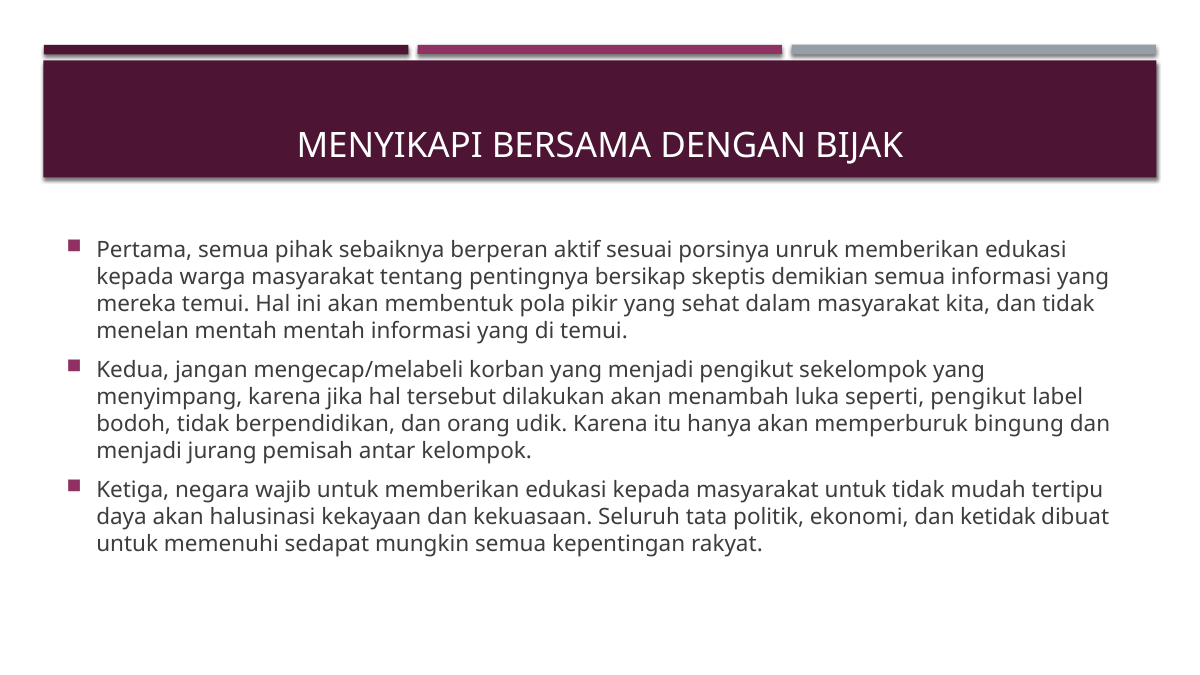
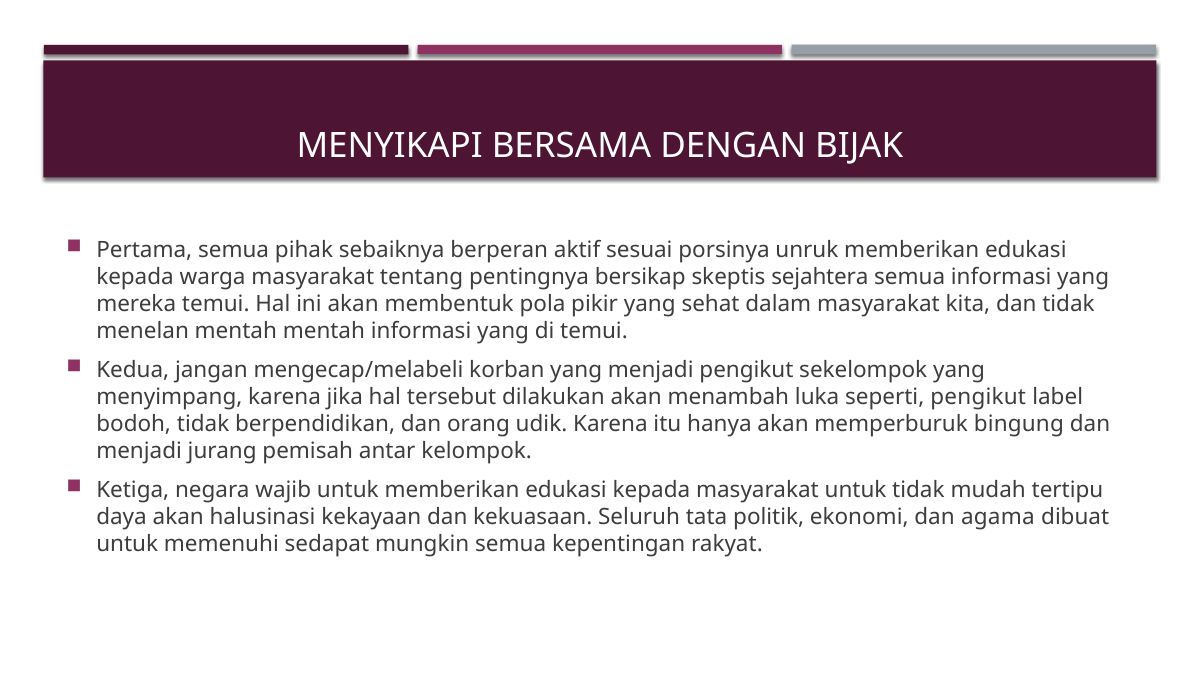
demikian: demikian -> sejahtera (820, 277)
ketidak: ketidak -> agama (998, 517)
